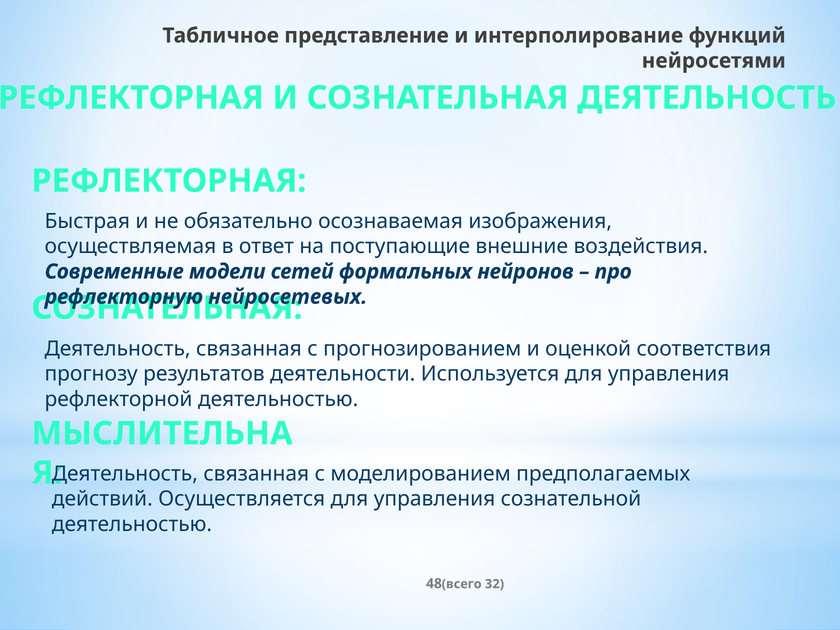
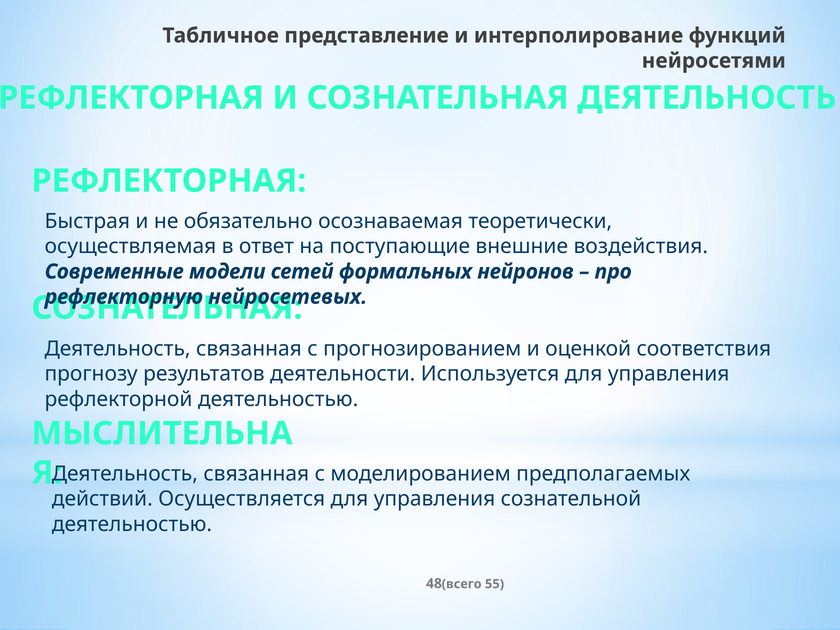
изображения: изображения -> теоретически (540, 221)
32: 32 -> 55 (495, 584)
